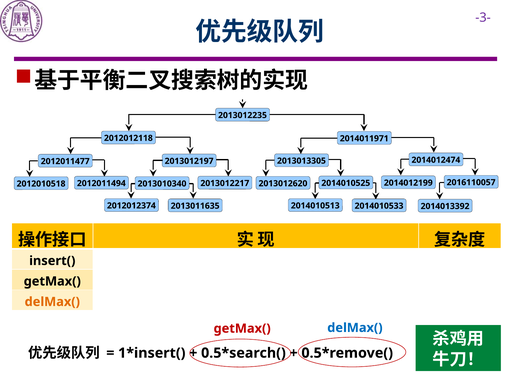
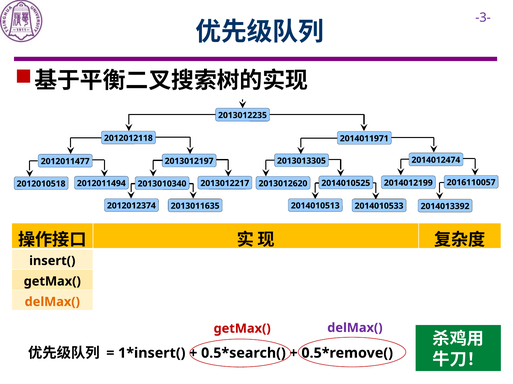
delMax( colour: blue -> purple (355, 328)
